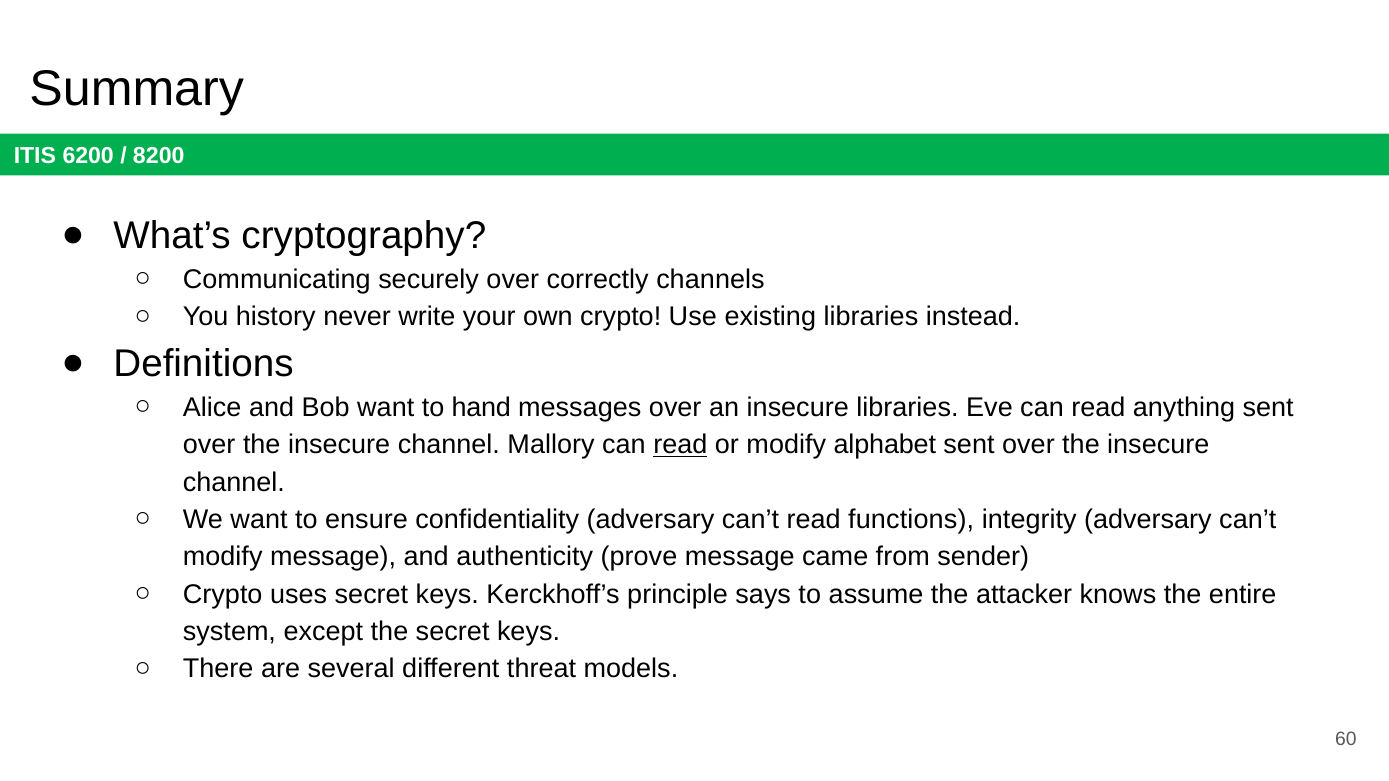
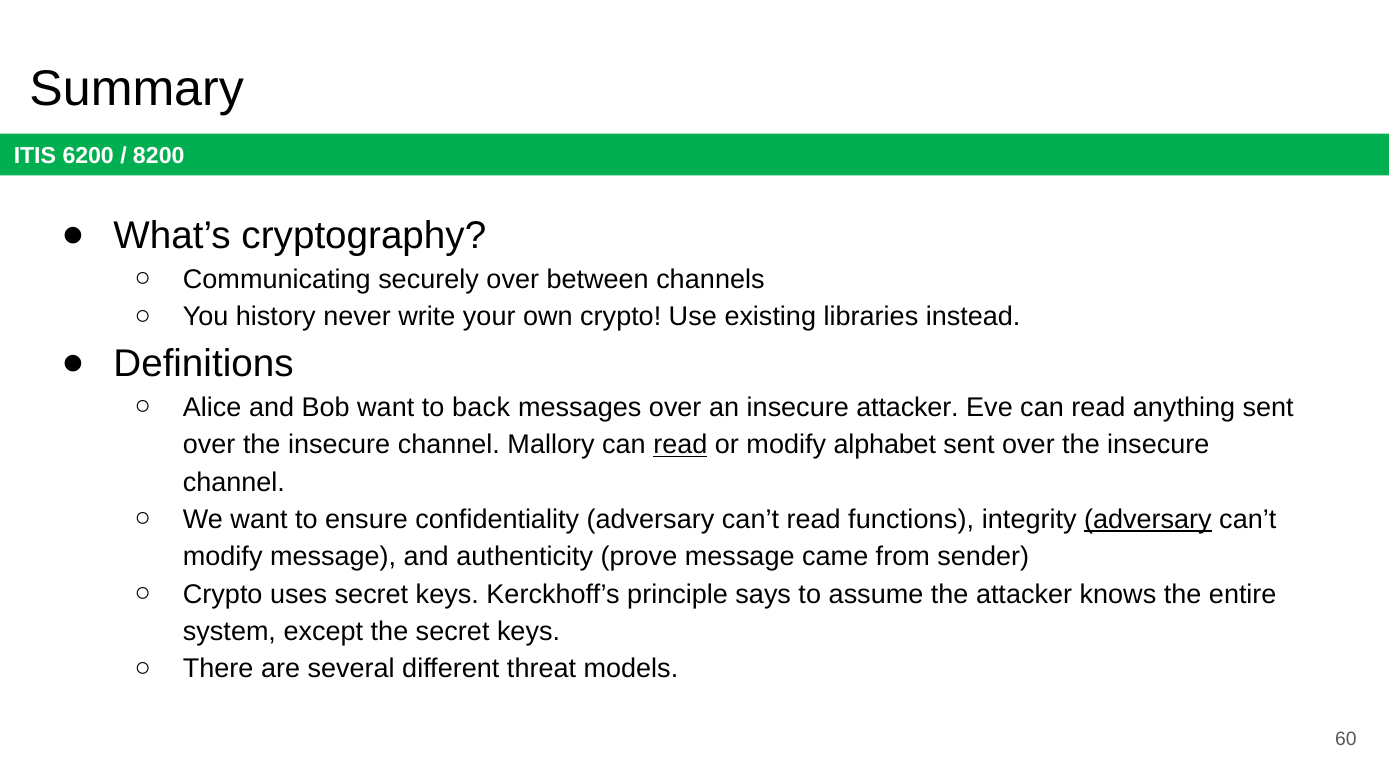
correctly: correctly -> between (598, 280)
hand: hand -> back (481, 408)
insecure libraries: libraries -> attacker (908, 408)
adversary underline: none -> present (1148, 520)
